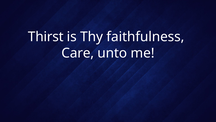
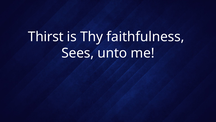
Care: Care -> Sees (78, 53)
